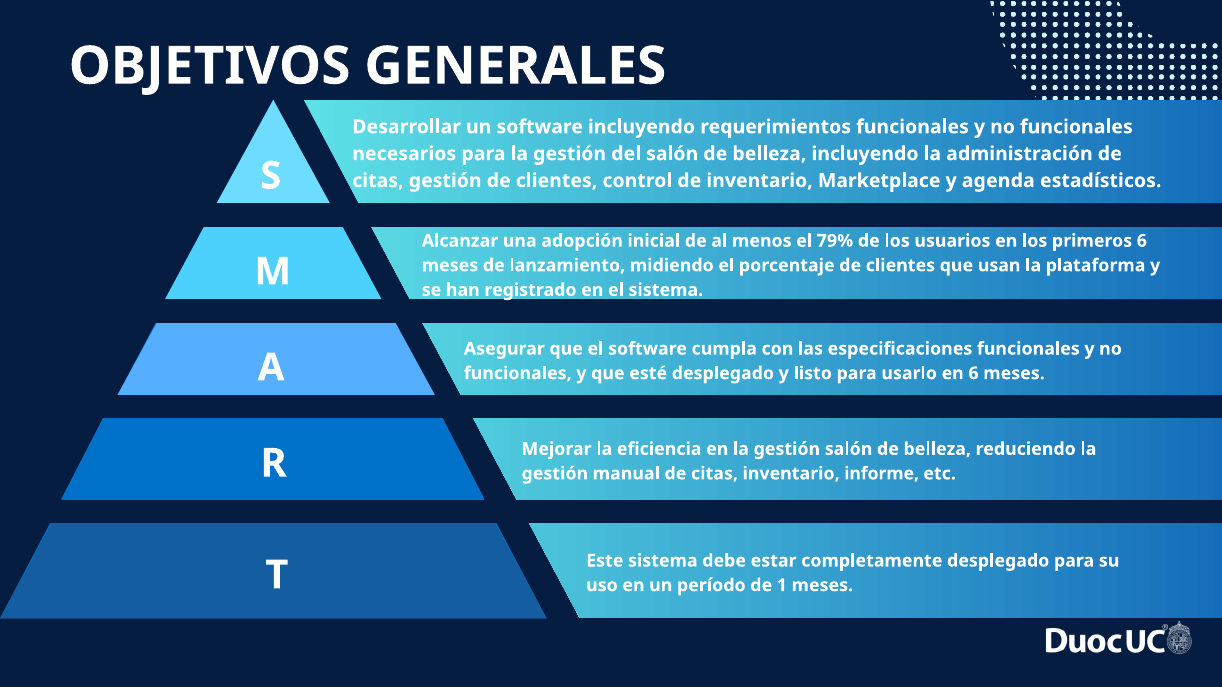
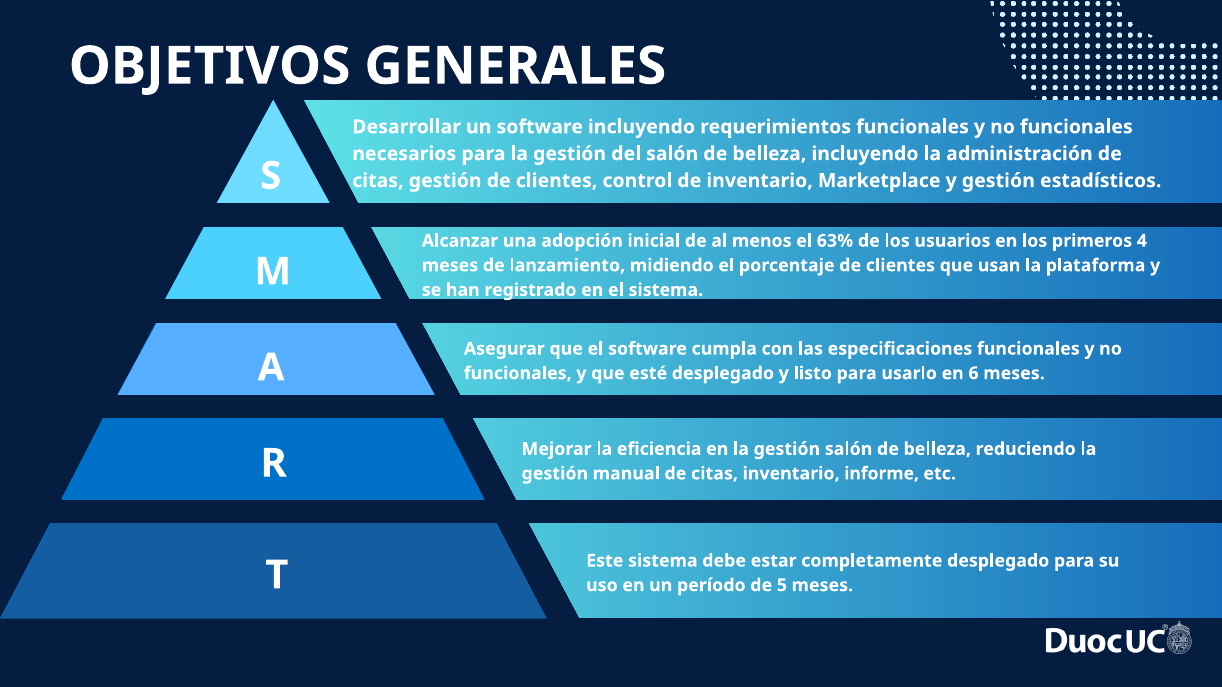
y agenda: agenda -> gestión (998, 181)
79%: 79% -> 63% (835, 241)
primeros 6: 6 -> 4 (1142, 241)
1: 1 -> 5 (782, 586)
